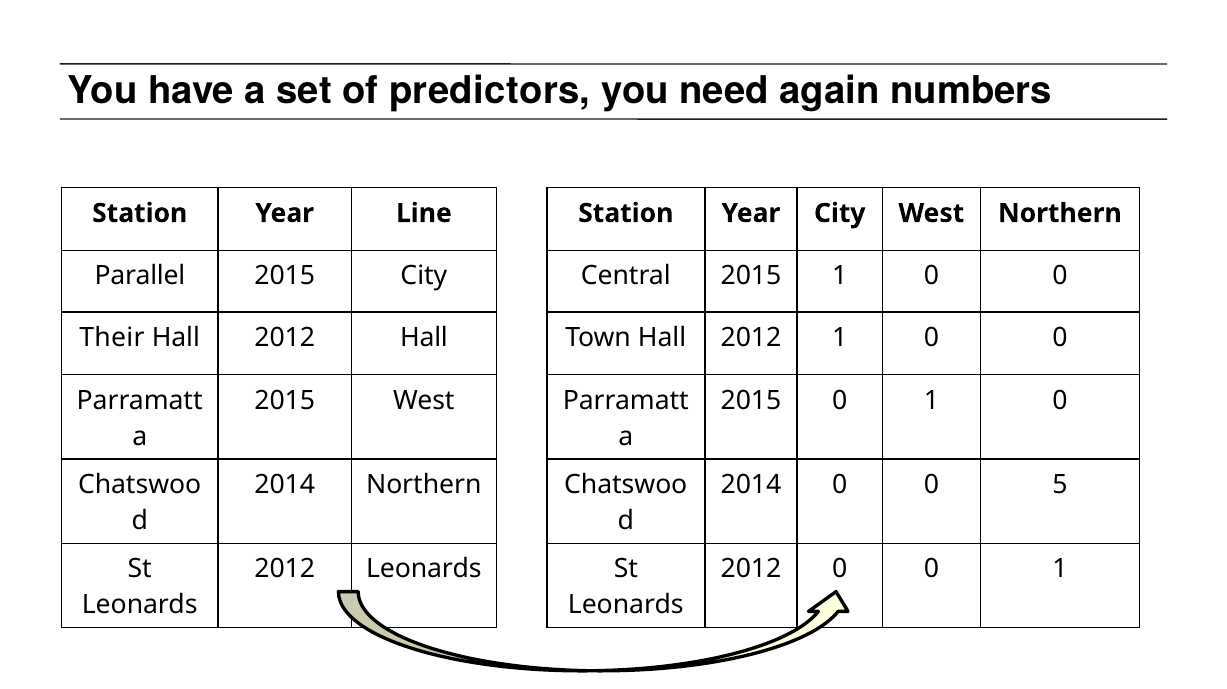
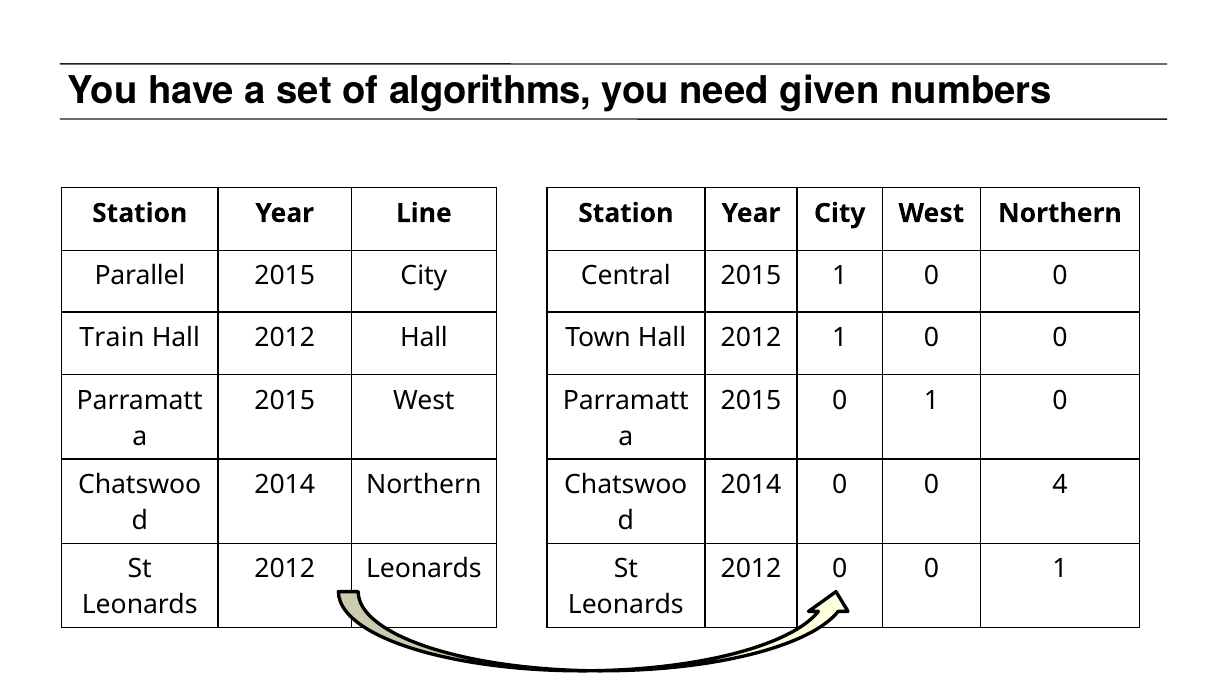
predictors: predictors -> algorithms (490, 91)
again: again -> given (830, 91)
Their: Their -> Train (112, 337)
5: 5 -> 4 (1060, 485)
